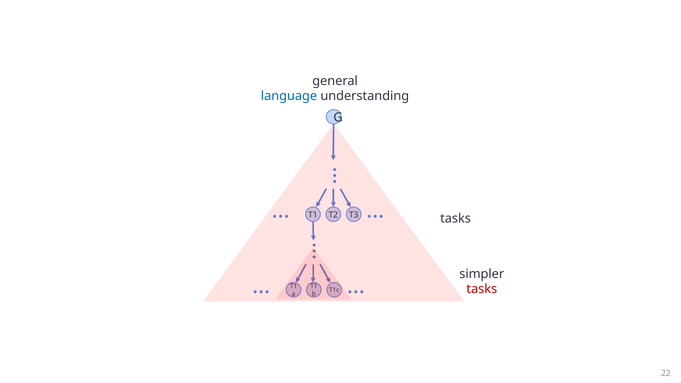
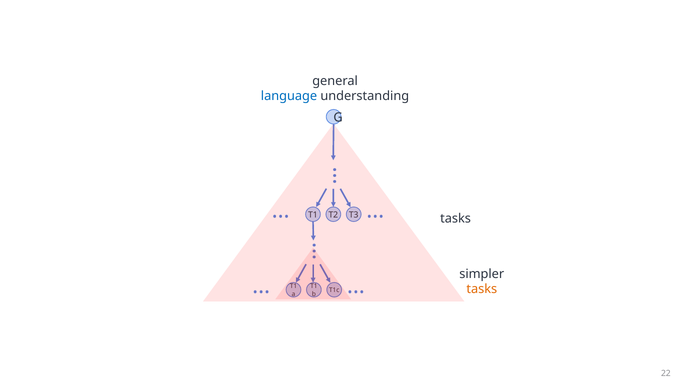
tasks colour: red -> orange (482, 289)
